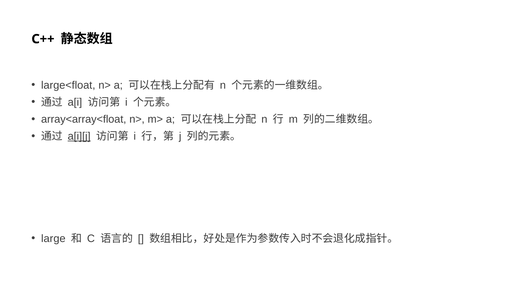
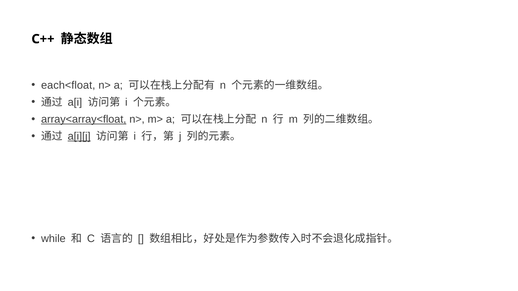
large<float: large<float -> each<float (68, 85)
array<array<float underline: none -> present (84, 119)
large: large -> while (53, 239)
